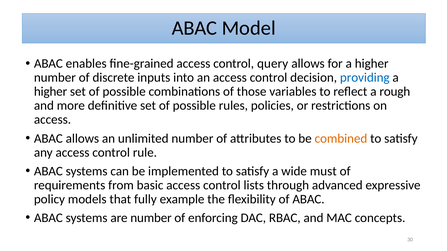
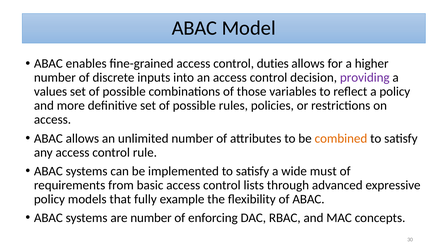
query: query -> duties (273, 64)
providing colour: blue -> purple (365, 78)
higher: higher -> values (51, 92)
a rough: rough -> policy (395, 92)
